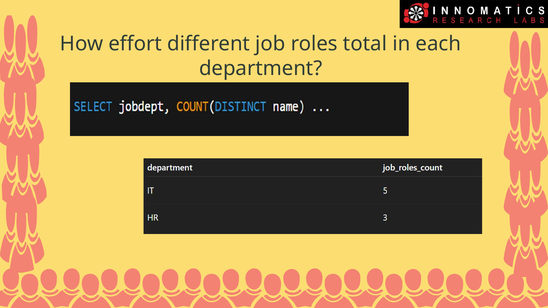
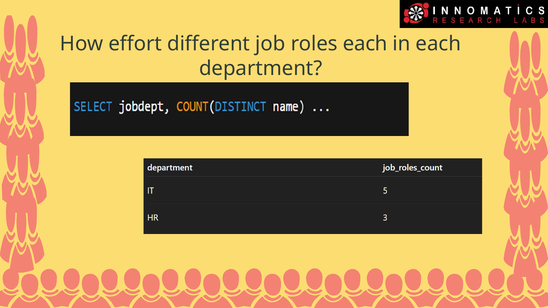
roles total: total -> each (365, 44)
